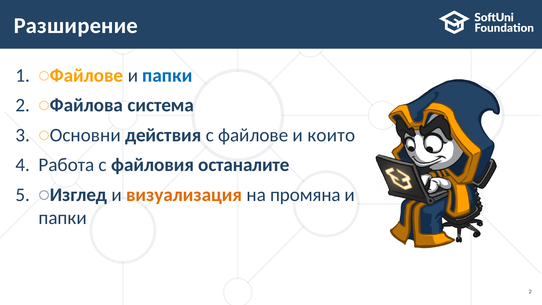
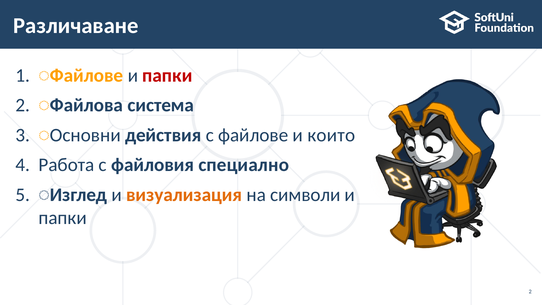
Разширение: Разширение -> Различаване (76, 26)
папки colour: blue -> red (167, 75)
останалите: останалите -> специално (244, 165)
промяна: промяна -> символи (305, 195)
